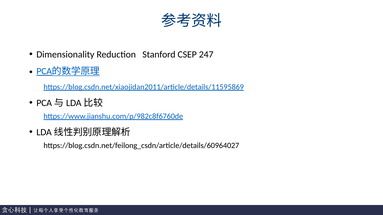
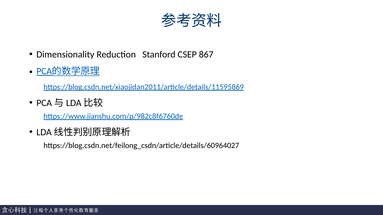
247: 247 -> 867 (206, 55)
